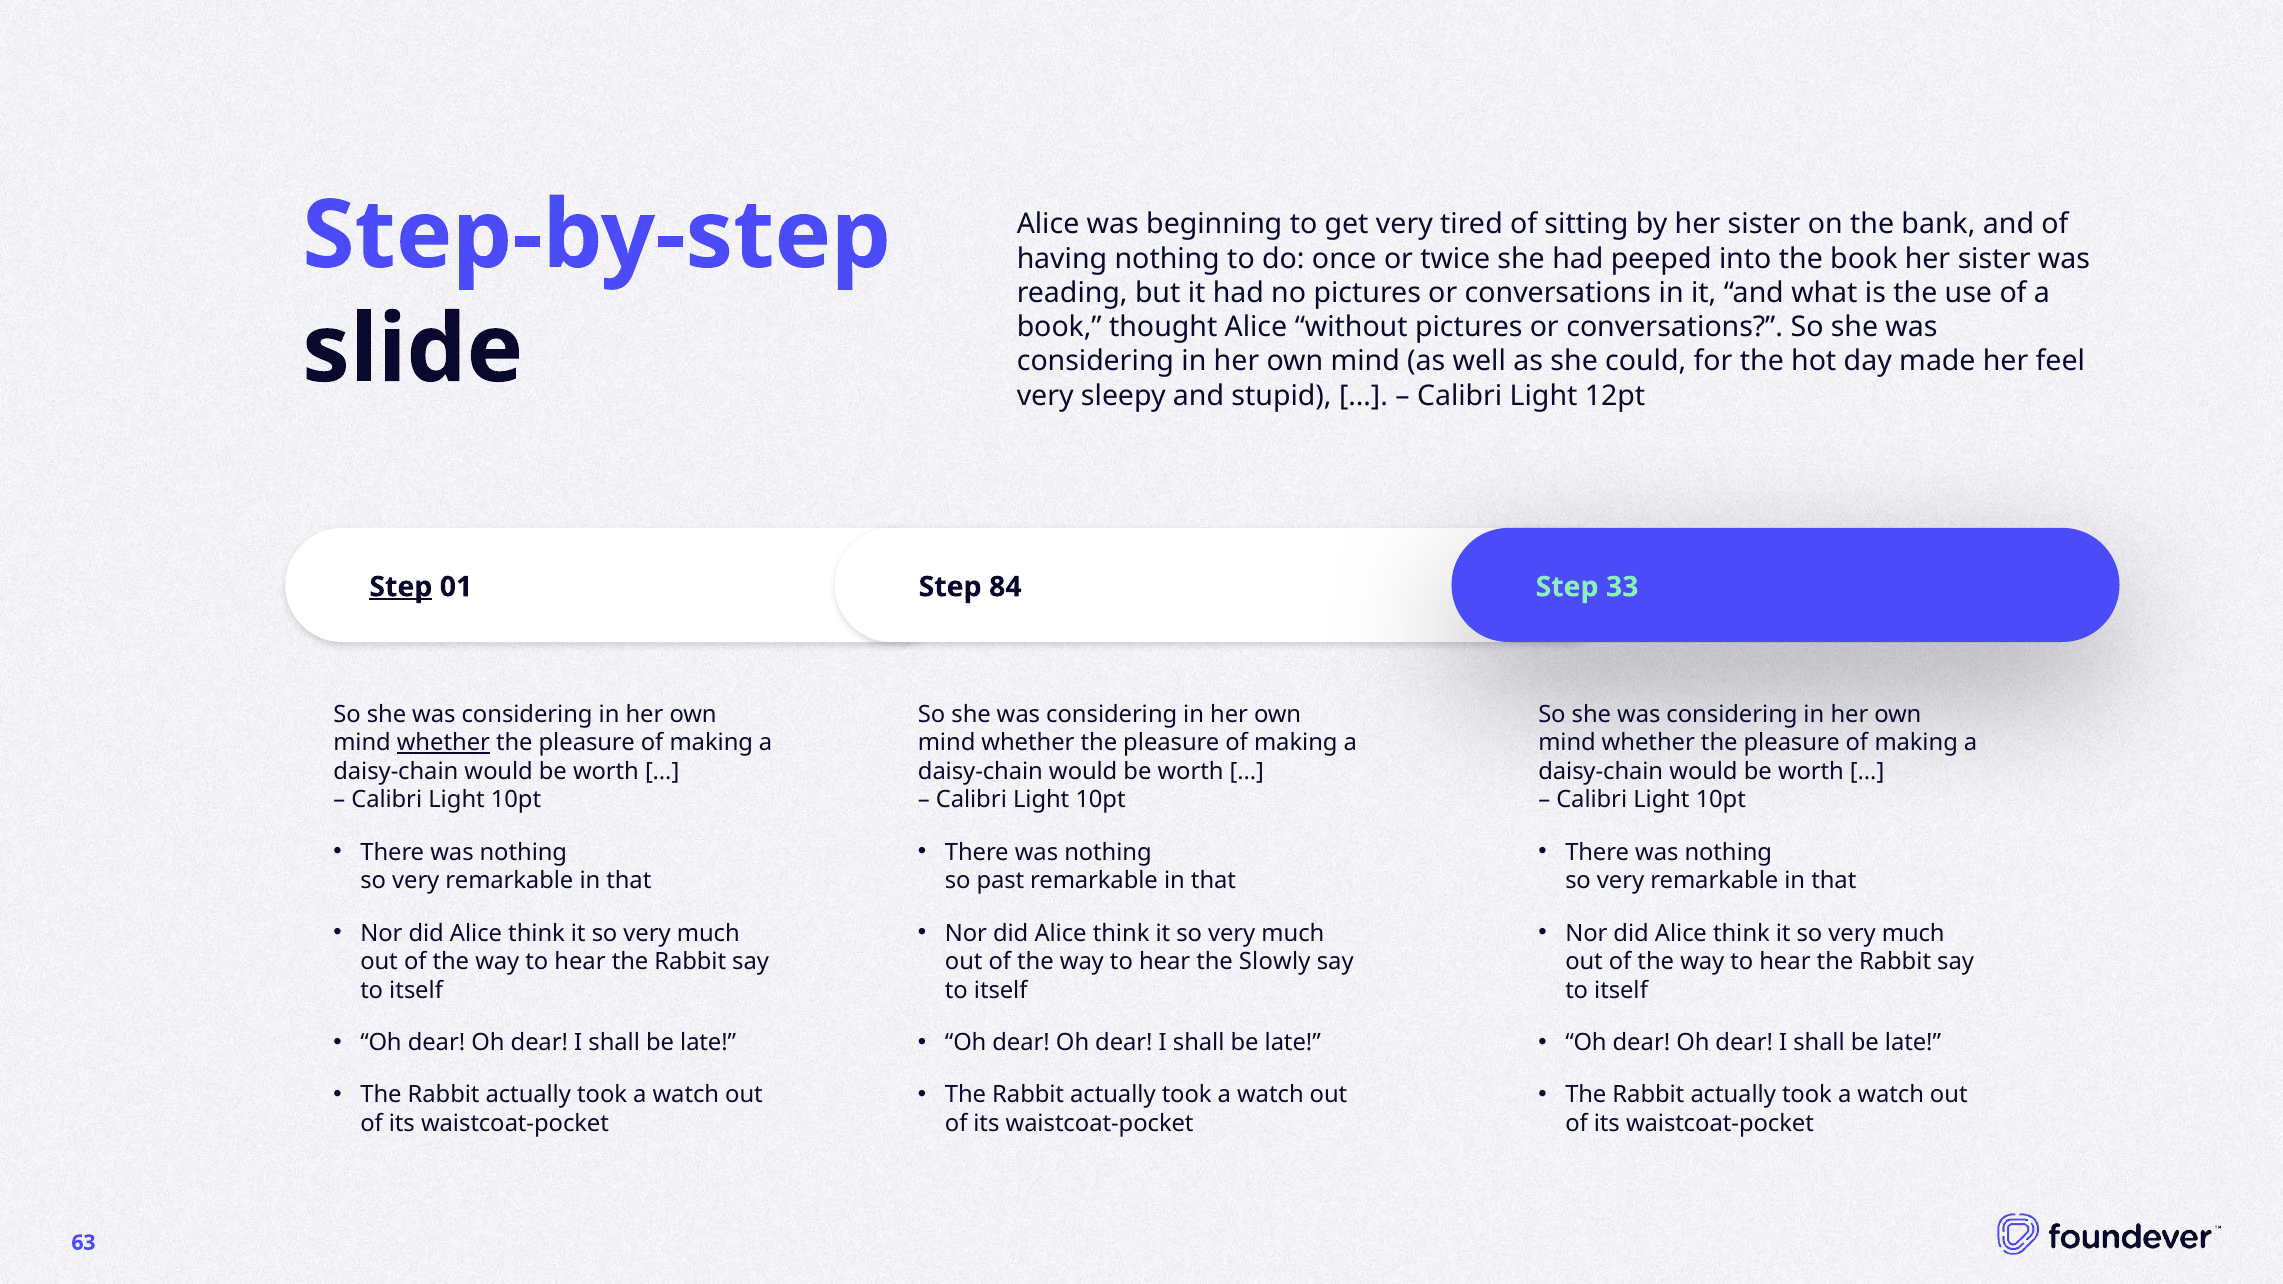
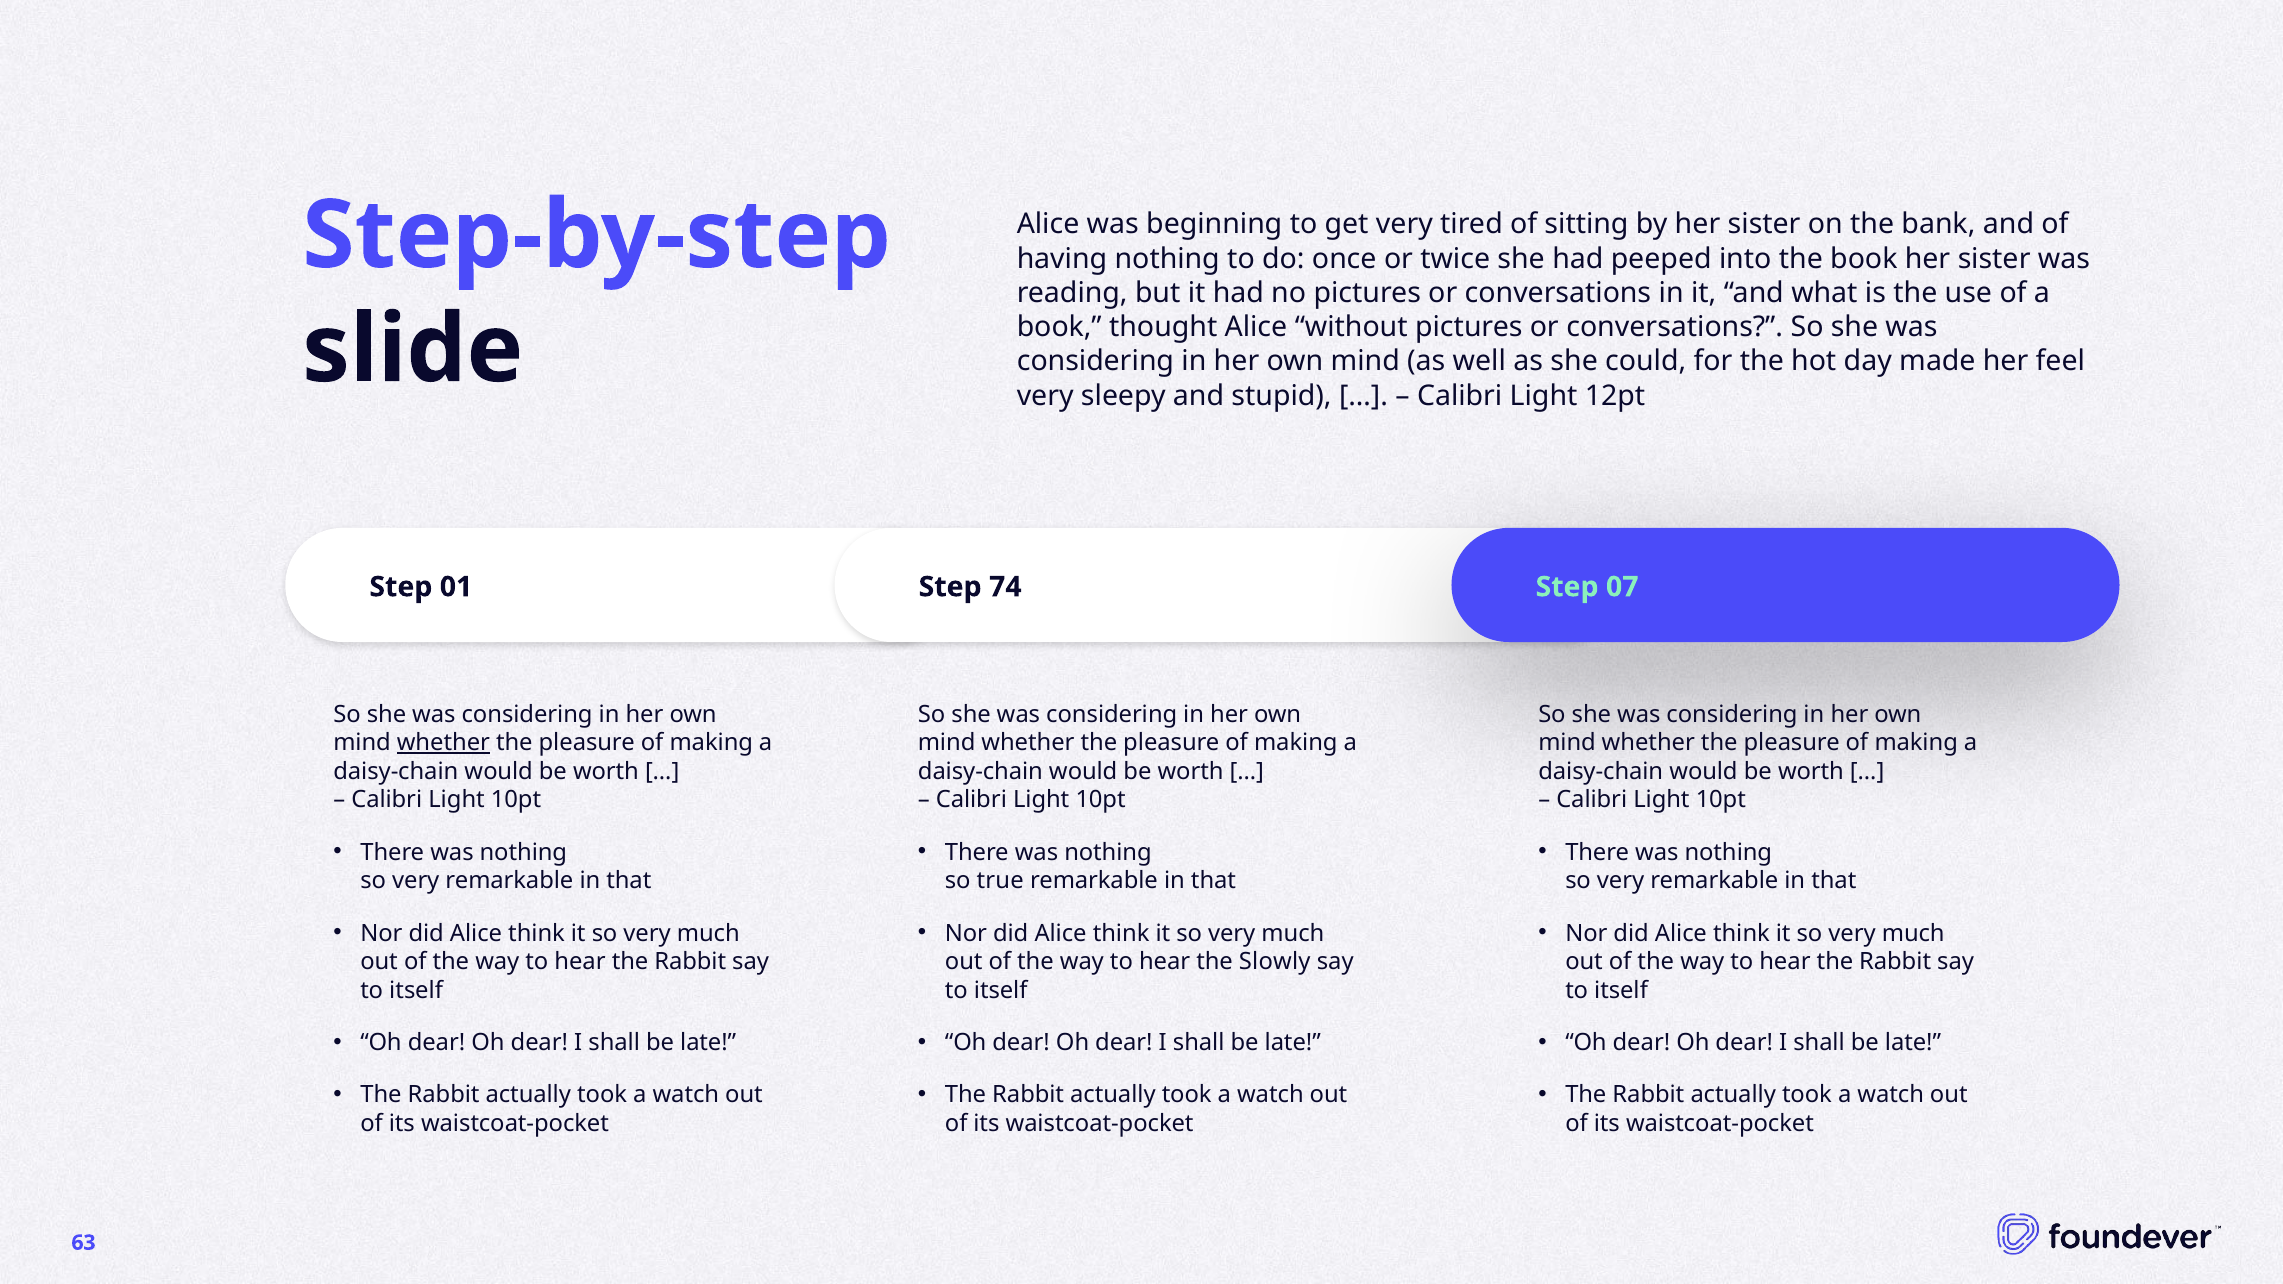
Step underline: present -> none (401, 587)
84: 84 -> 74 (1005, 587)
33: 33 -> 07 (1622, 587)
past: past -> true (1000, 881)
